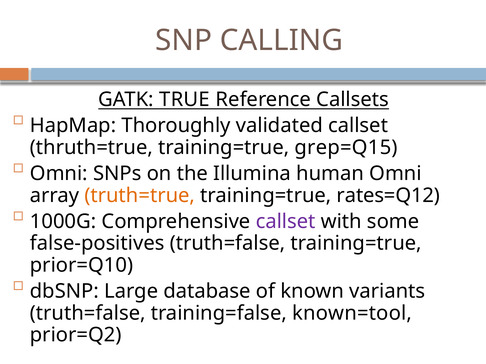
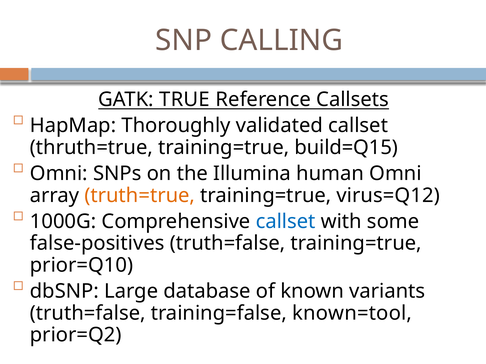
grep=Q15: grep=Q15 -> build=Q15 (346, 148)
rates=Q12: rates=Q12 -> virus=Q12 (388, 196)
callset colour: purple -> blue (286, 222)
